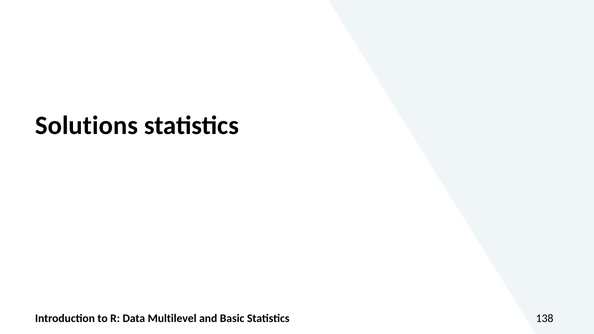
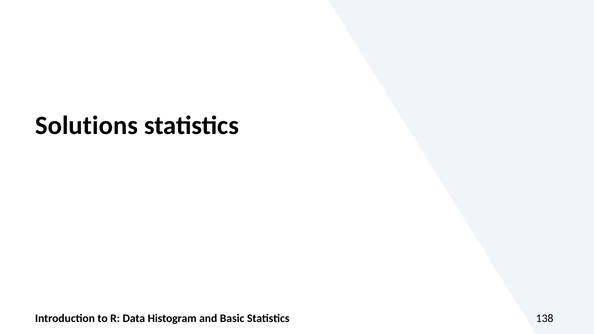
Multilevel: Multilevel -> Histogram (172, 318)
